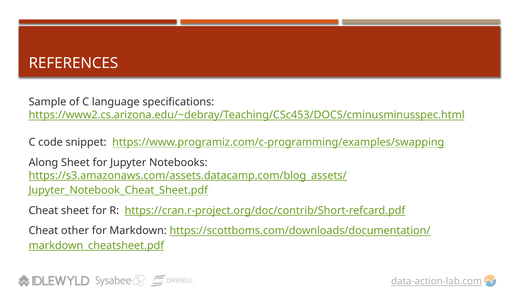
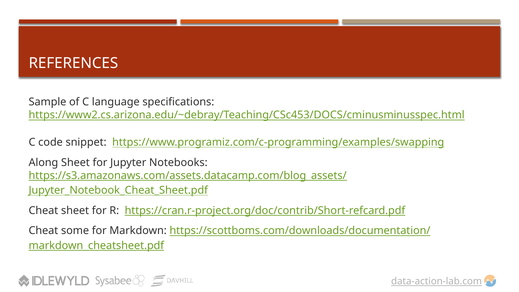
other: other -> some (75, 231)
